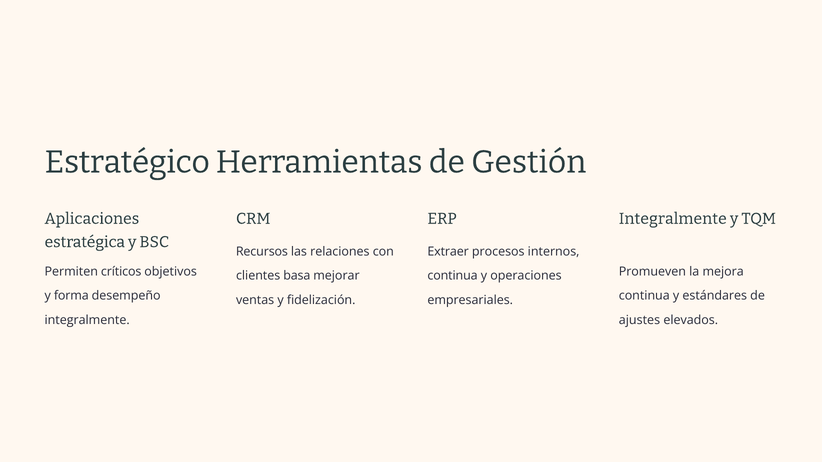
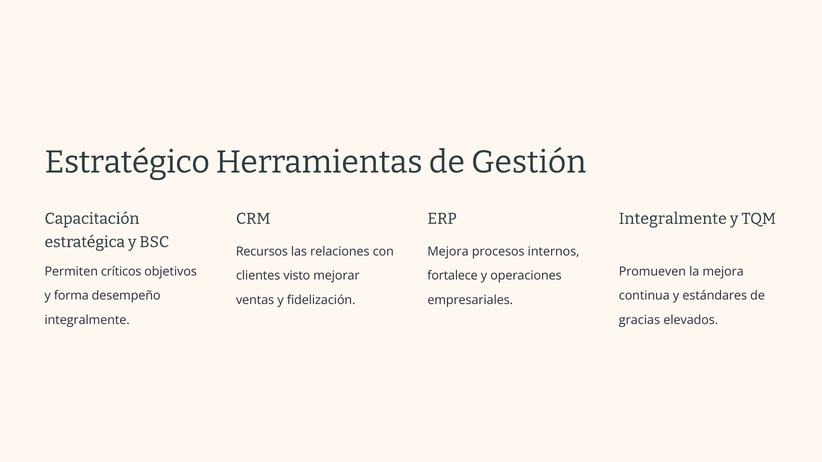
Aplicaciones: Aplicaciones -> Capacitación (92, 219)
Extraer: Extraer -> Mejora (448, 252)
basa: basa -> visto (297, 276)
continua: continua -> fortalece (453, 276)
ajustes: ajustes -> gracias (639, 320)
